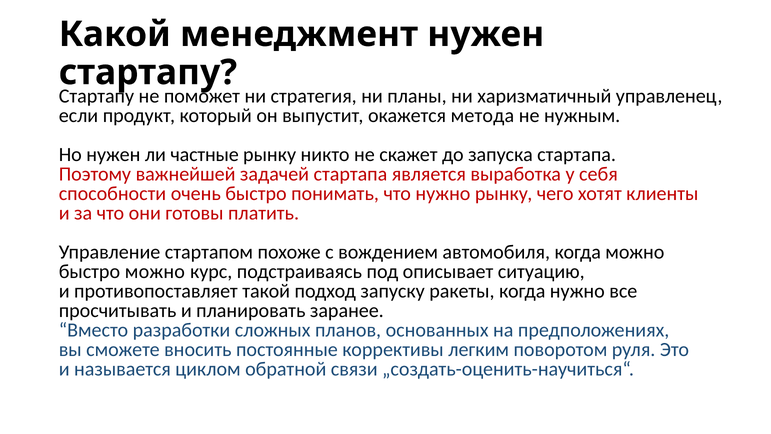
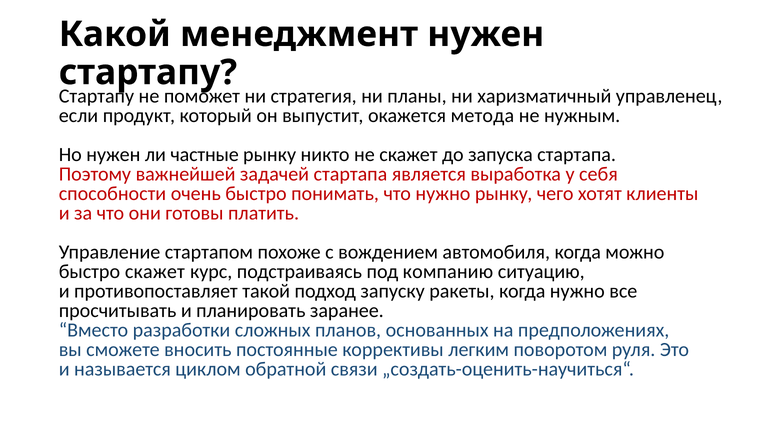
быстро можно: можно -> скажет (155, 272)
описывает: описывает -> компанию (448, 272)
